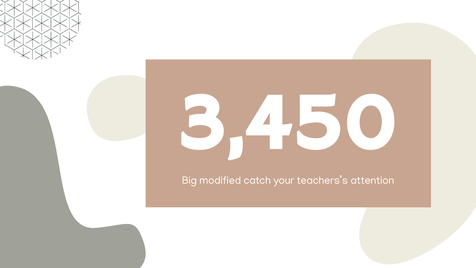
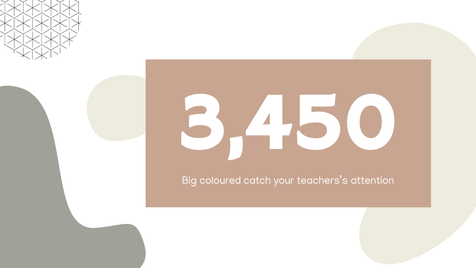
modified: modified -> coloured (220, 180)
